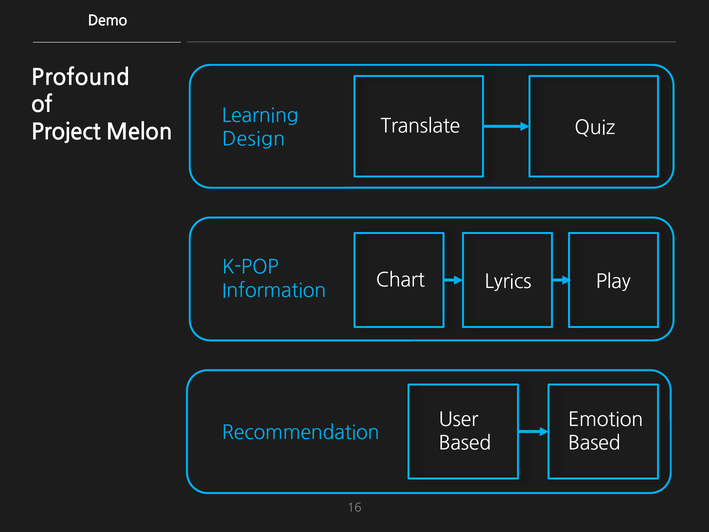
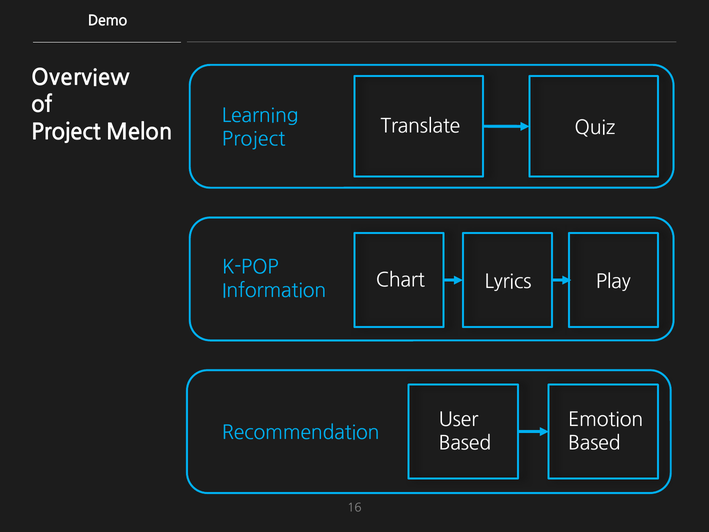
Profound: Profound -> Overview (80, 78)
Design: Design -> Project (254, 139)
